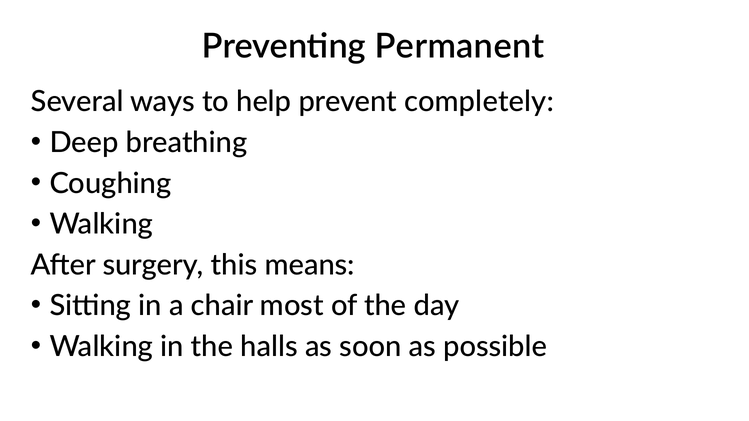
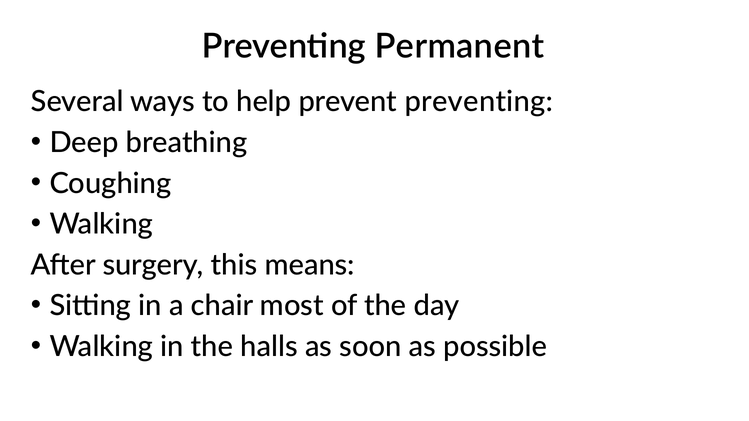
prevent completely: completely -> preventing (479, 102)
